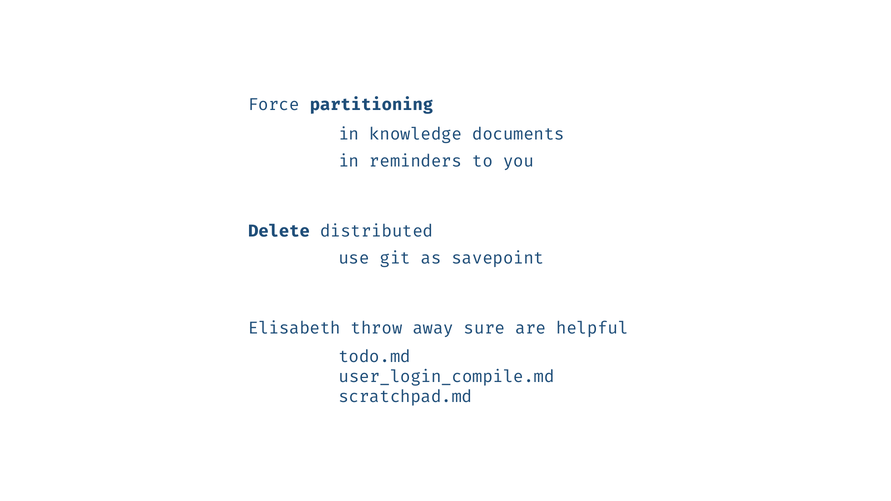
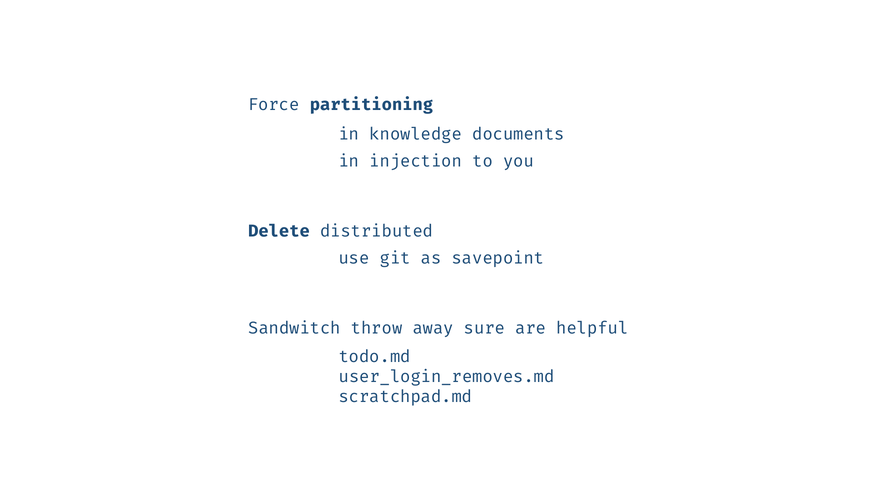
reminders: reminders -> injection (416, 161)
Elisabeth: Elisabeth -> Sandwitch (294, 328)
user_login_compile.md: user_login_compile.md -> user_login_removes.md (447, 377)
